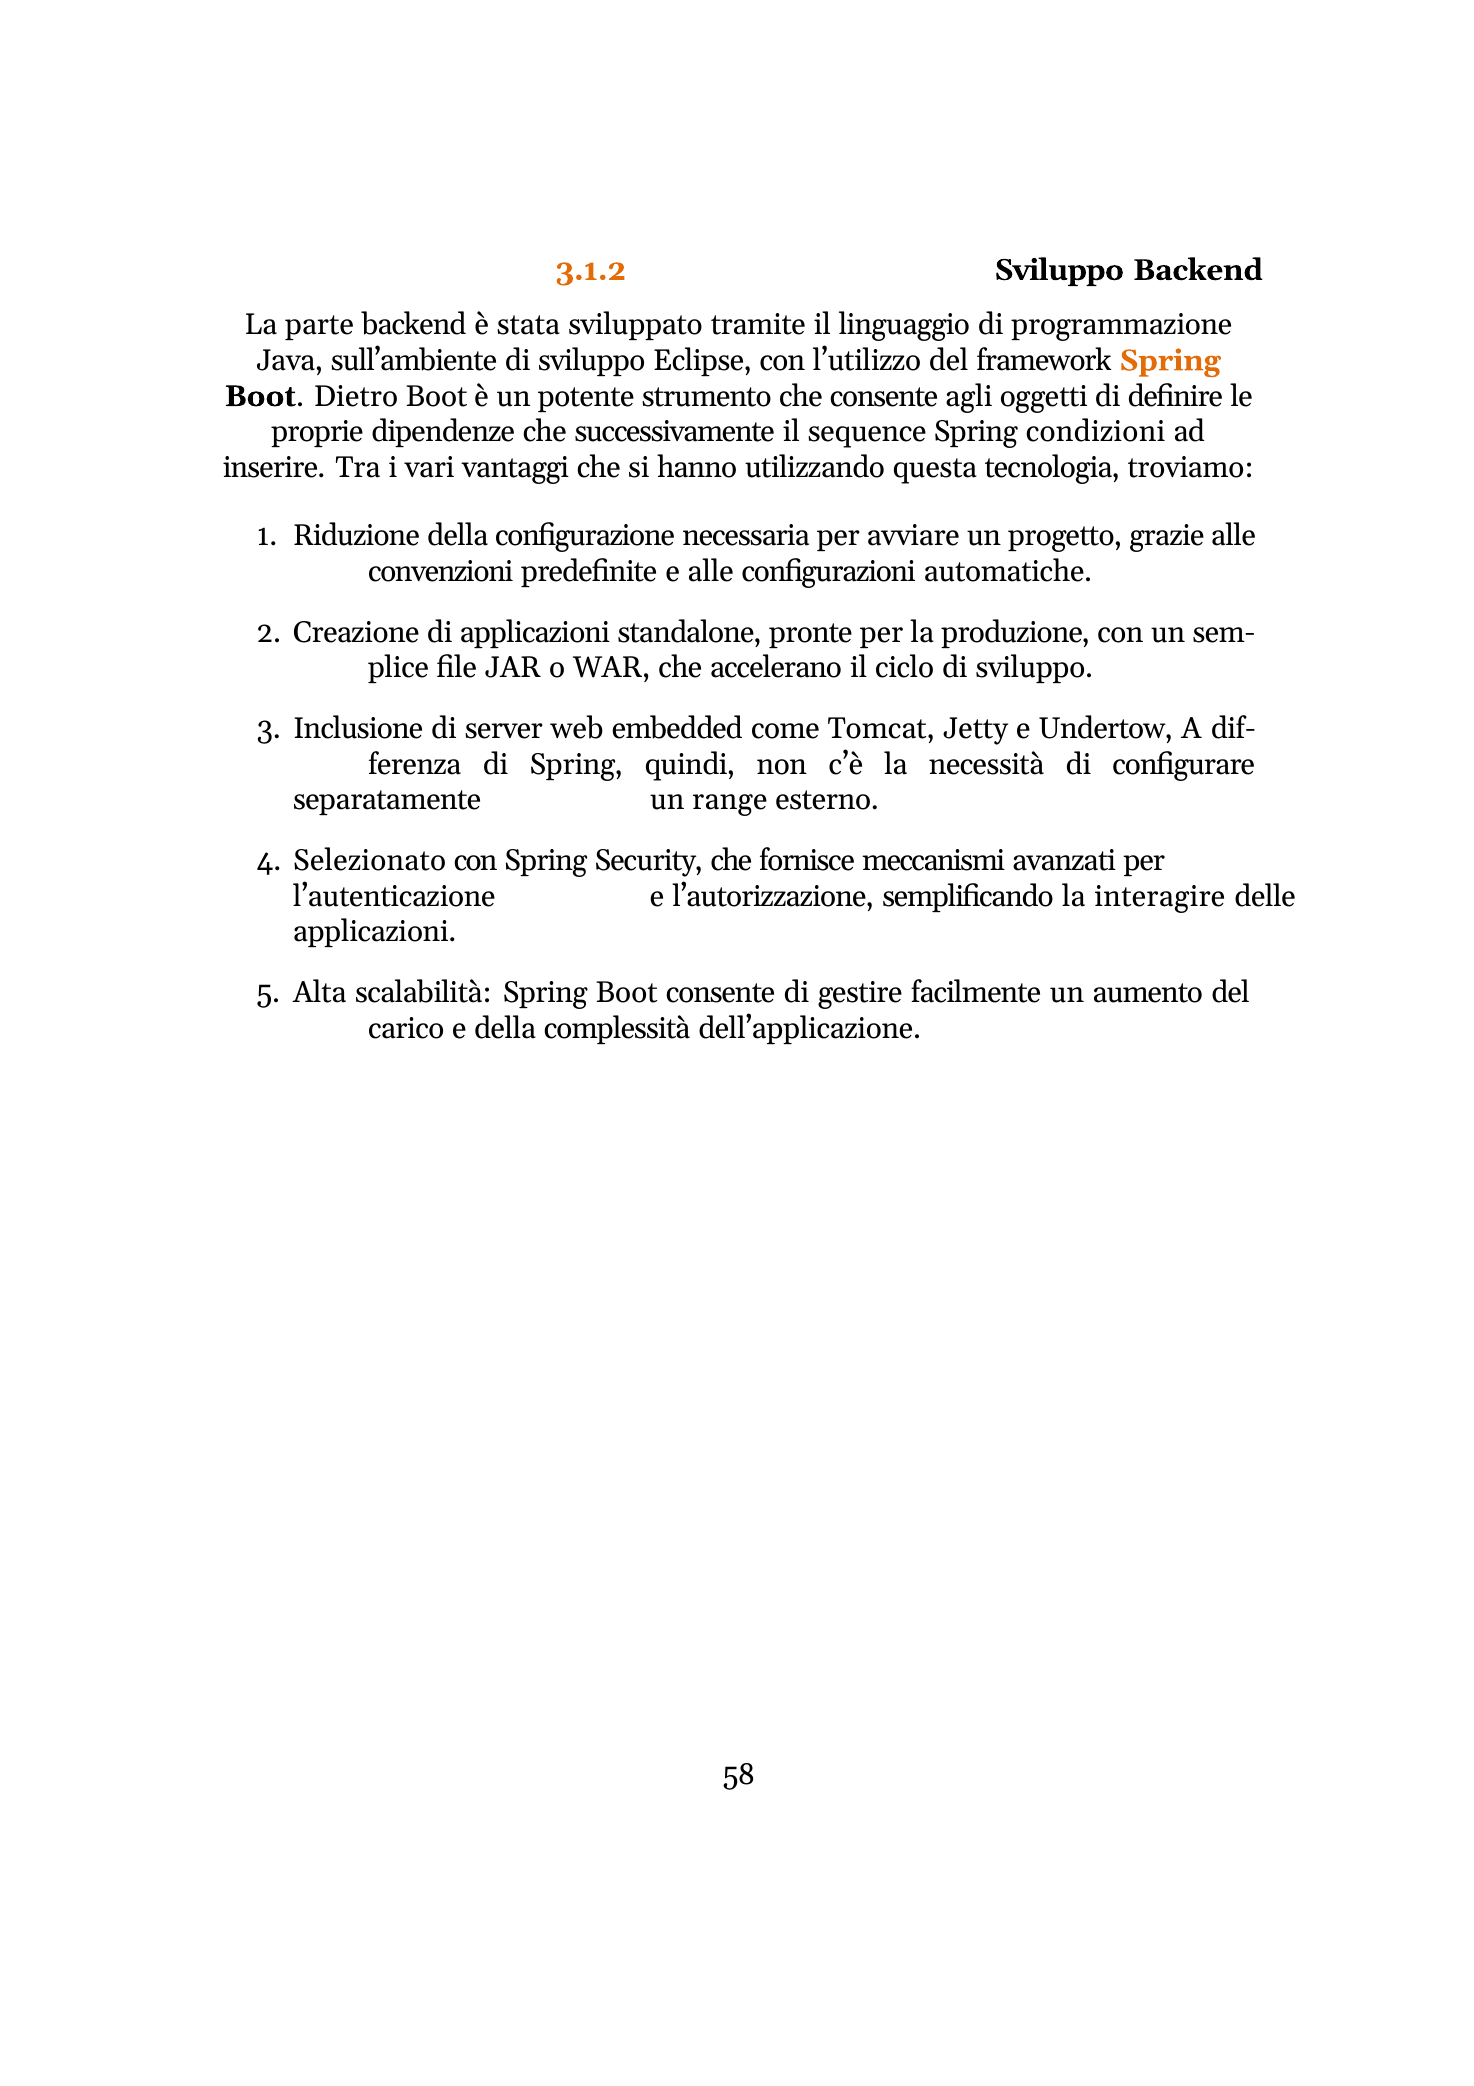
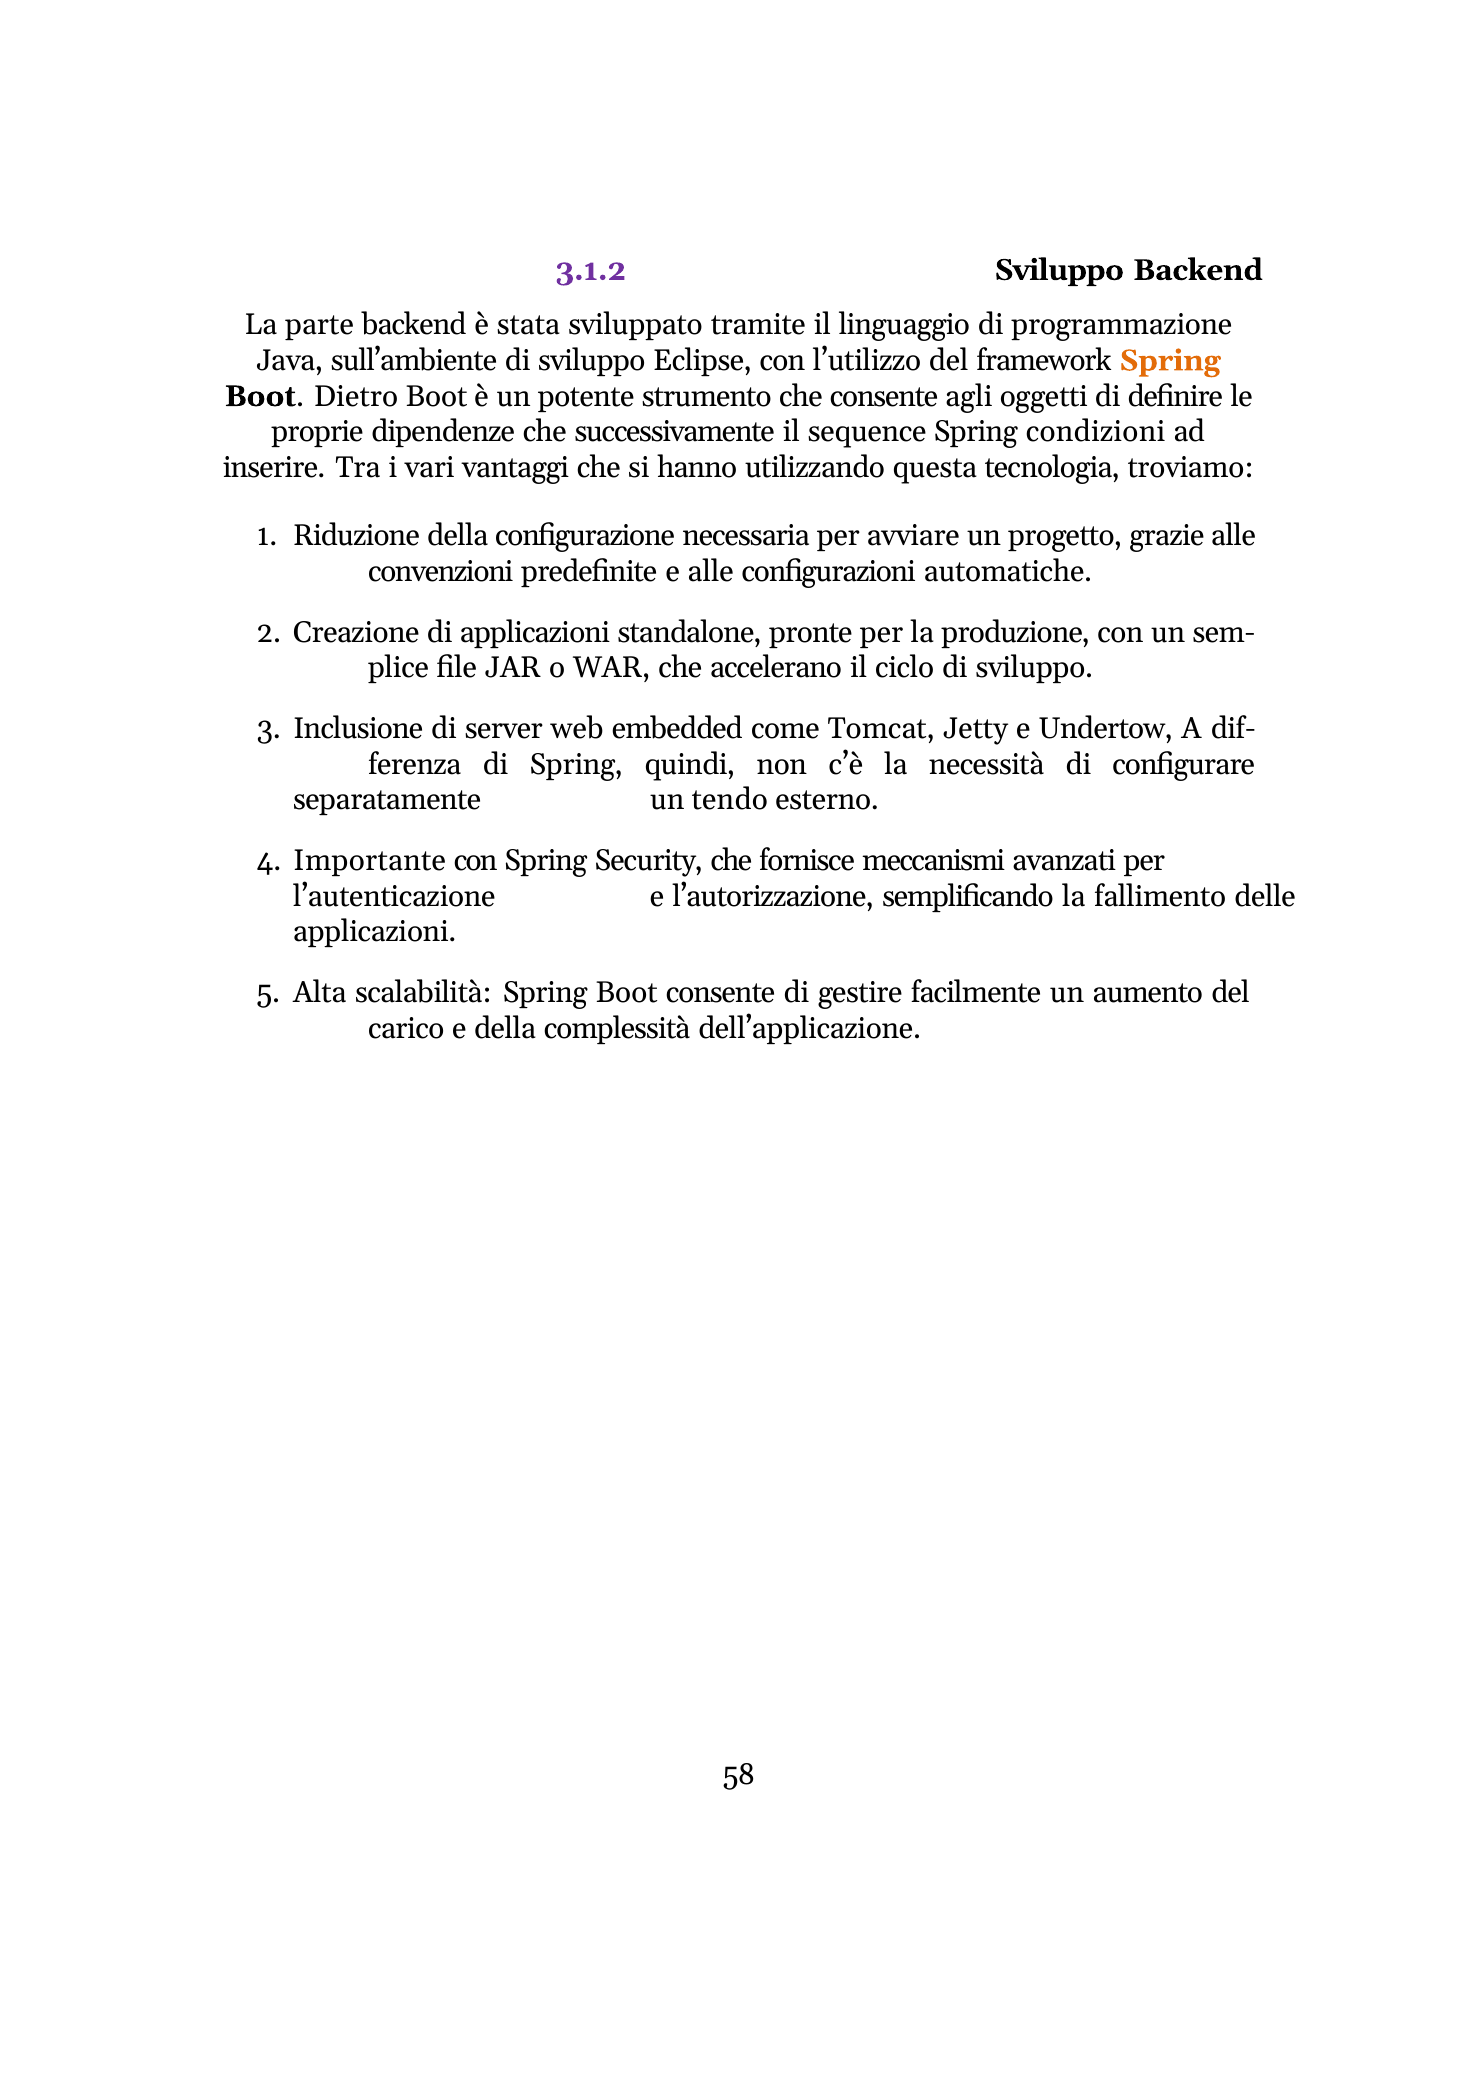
3.1.2 colour: orange -> purple (591, 270)
range: range -> tendo (730, 800)
Selezionato: Selezionato -> Importante (370, 861)
interagire: interagire -> fallimento (1160, 896)
